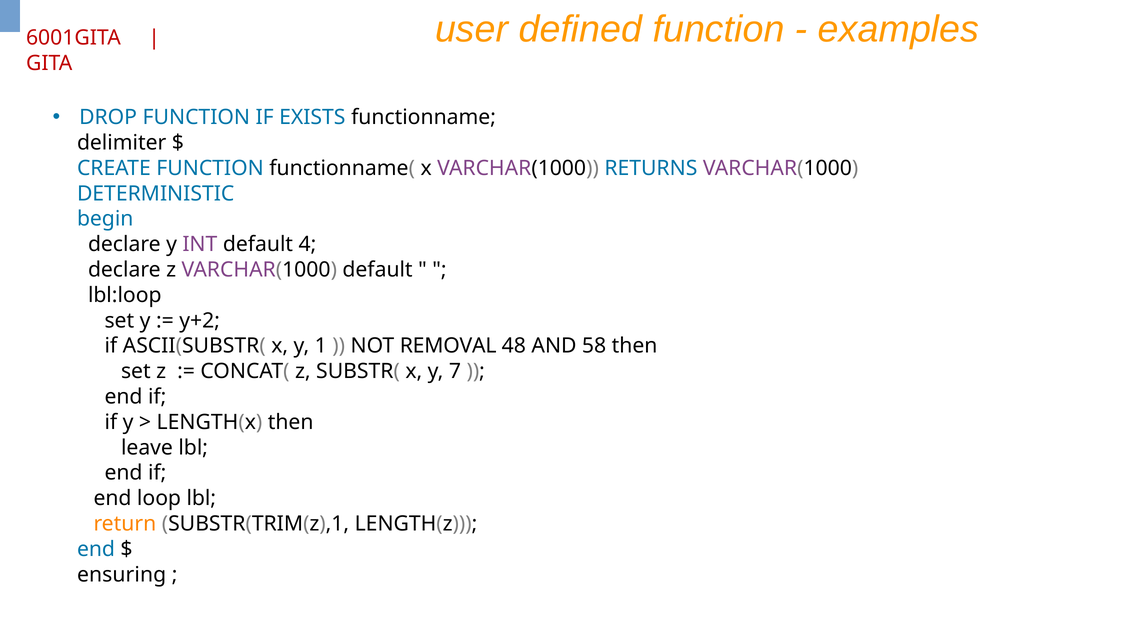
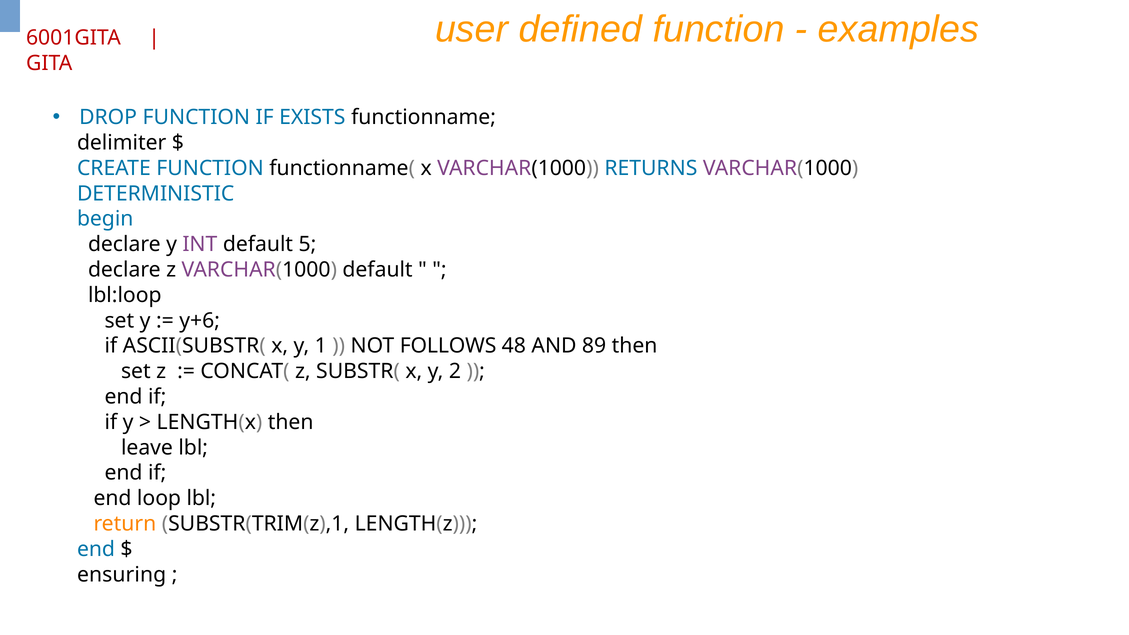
4: 4 -> 5 (307, 244)
y+2: y+2 -> y+6 (200, 321)
REMOVAL: REMOVAL -> FOLLOWS (448, 346)
58: 58 -> 89 (594, 346)
7: 7 -> 2 (455, 371)
